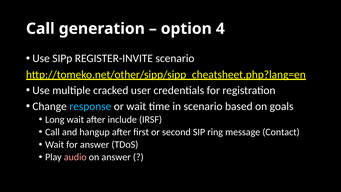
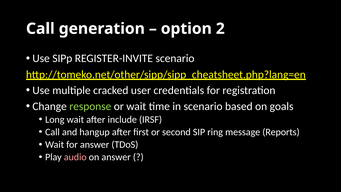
4: 4 -> 2 (220, 29)
response colour: light blue -> light green (90, 106)
Contact: Contact -> Reports (281, 132)
